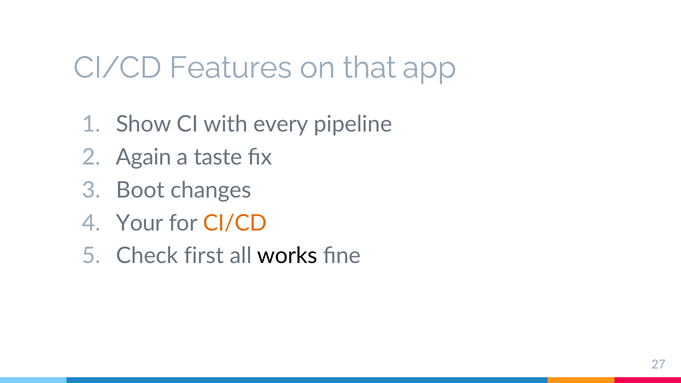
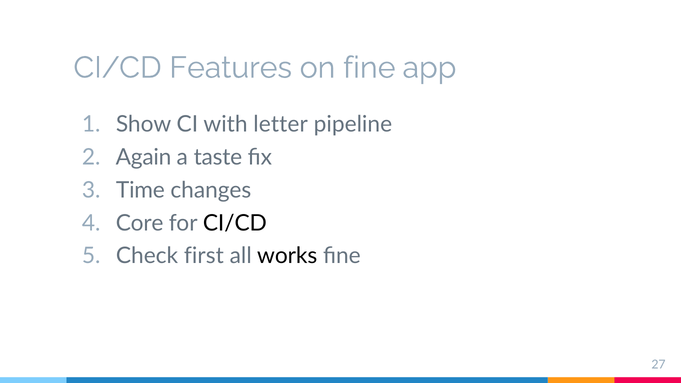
on that: that -> fine (369, 68)
every: every -> letter (281, 124)
Boot: Boot -> Time (140, 190)
Your: Your -> Core (140, 223)
CI/CD colour: orange -> black (235, 223)
